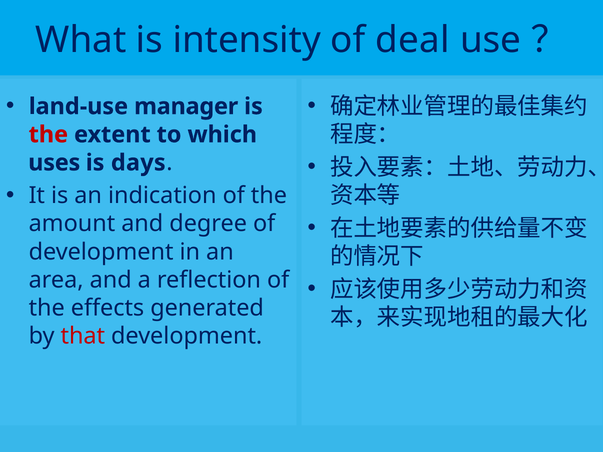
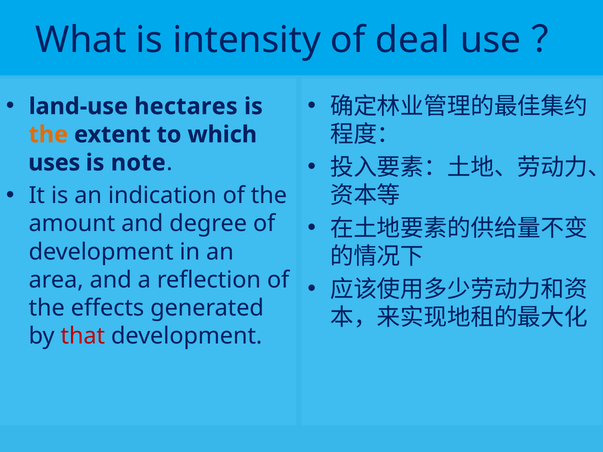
manager: manager -> hectares (186, 106)
the colour: red -> orange (48, 135)
days: days -> note (138, 163)
